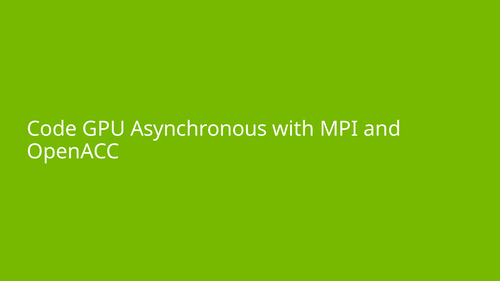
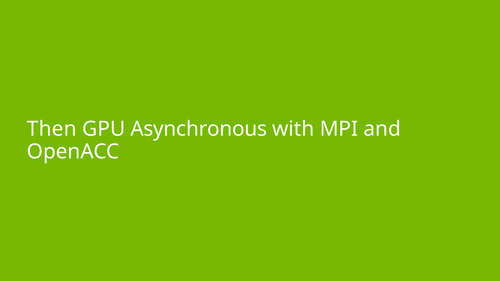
Code: Code -> Then (52, 129)
